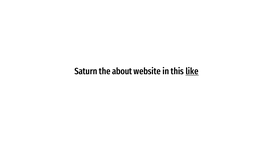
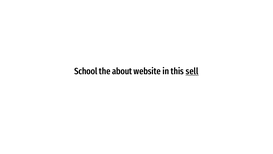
Saturn: Saturn -> School (86, 71)
like: like -> sell (192, 71)
